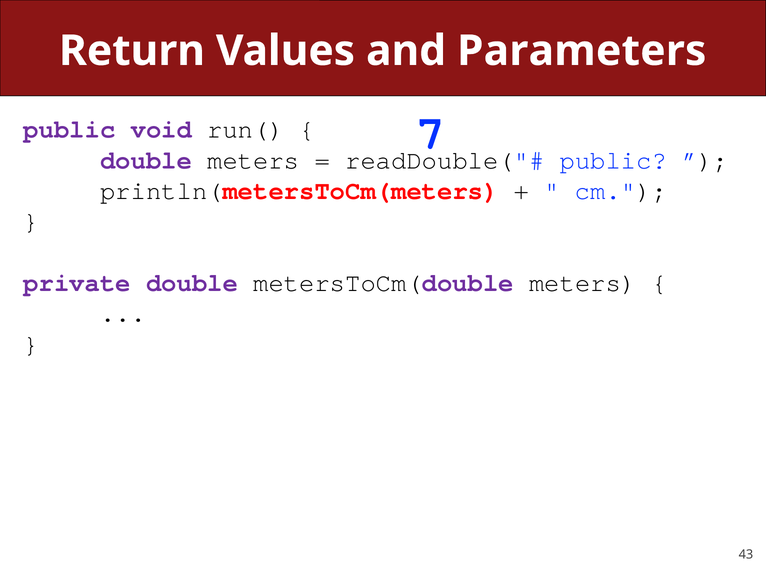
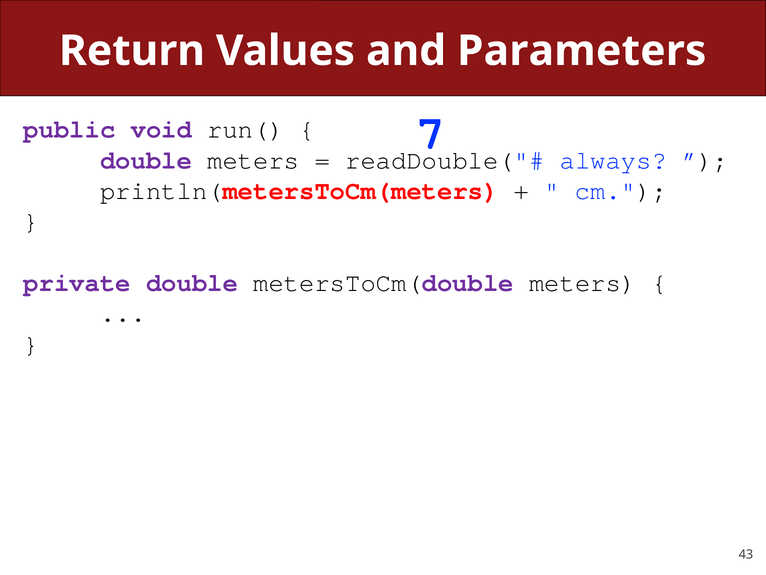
public: public -> always (613, 160)
